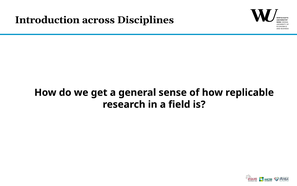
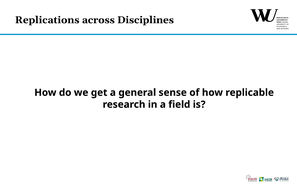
Introduction: Introduction -> Replications (47, 20)
